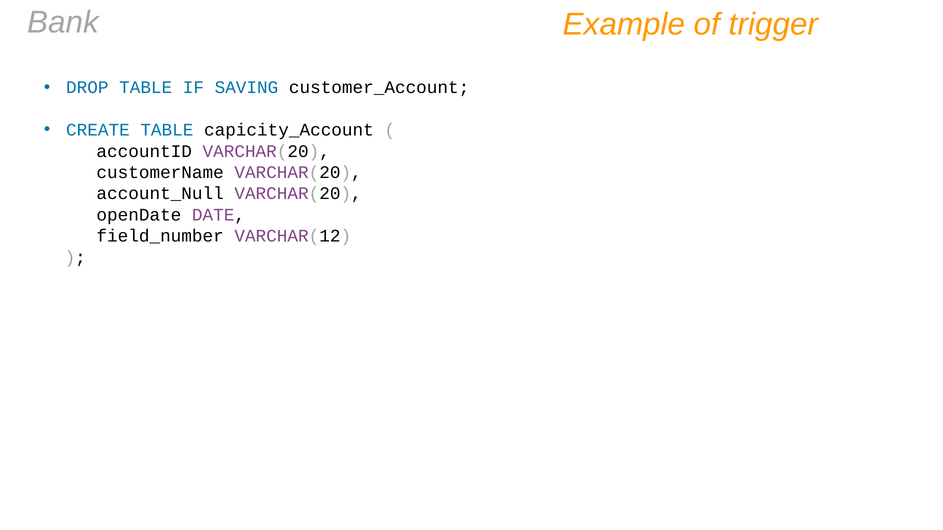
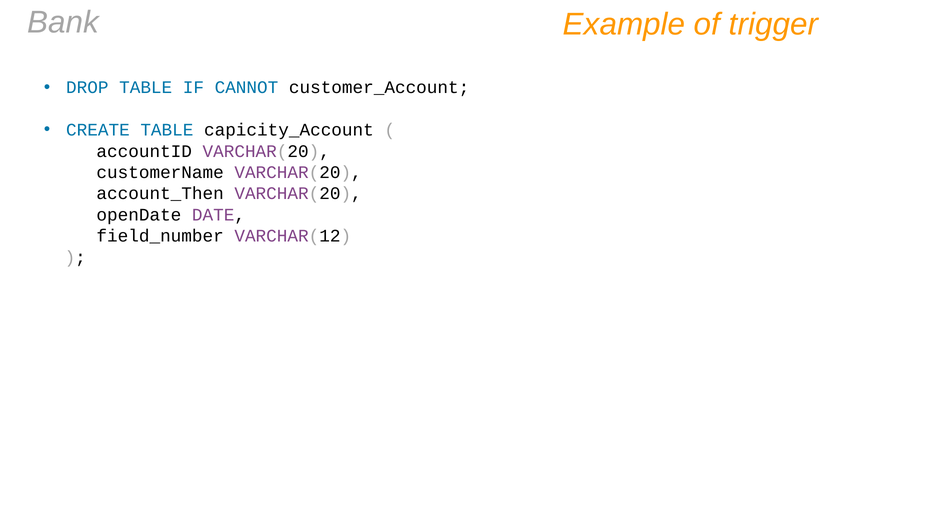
SAVING: SAVING -> CANNOT (246, 88)
account_Null: account_Null -> account_Then (160, 194)
